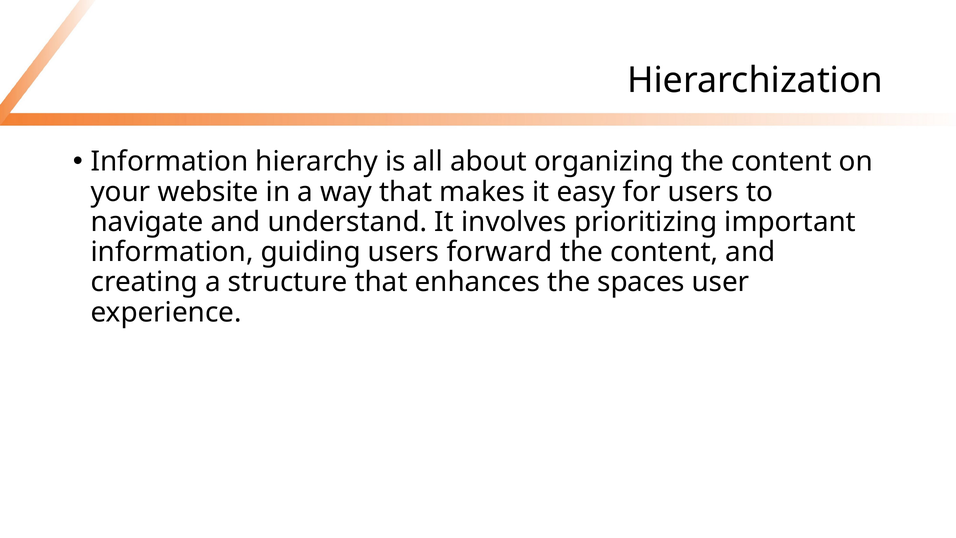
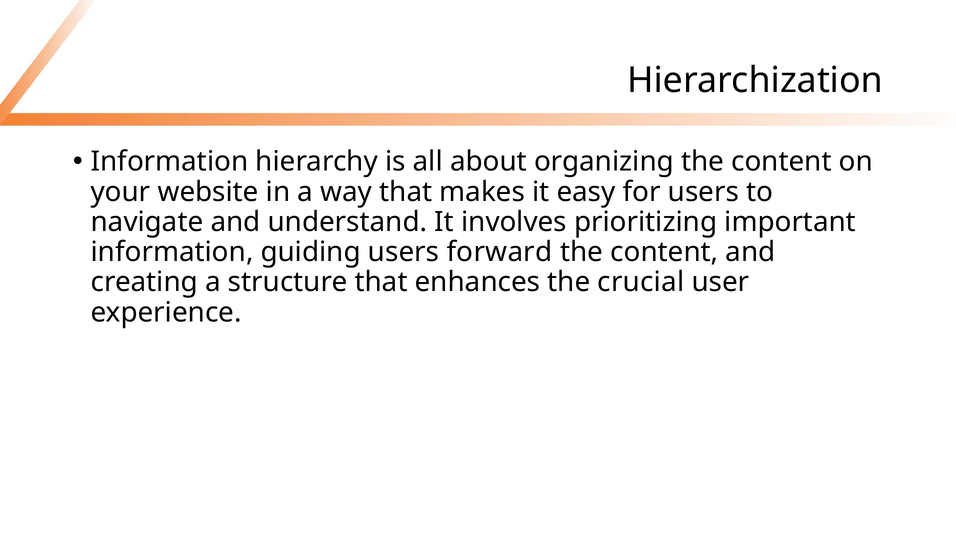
spaces: spaces -> crucial (641, 282)
